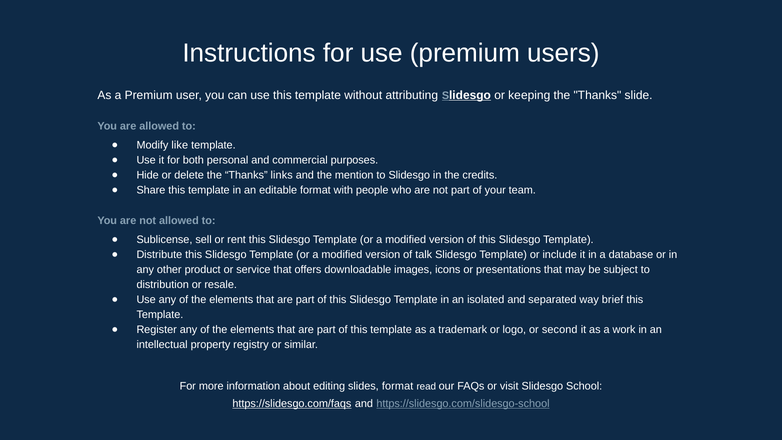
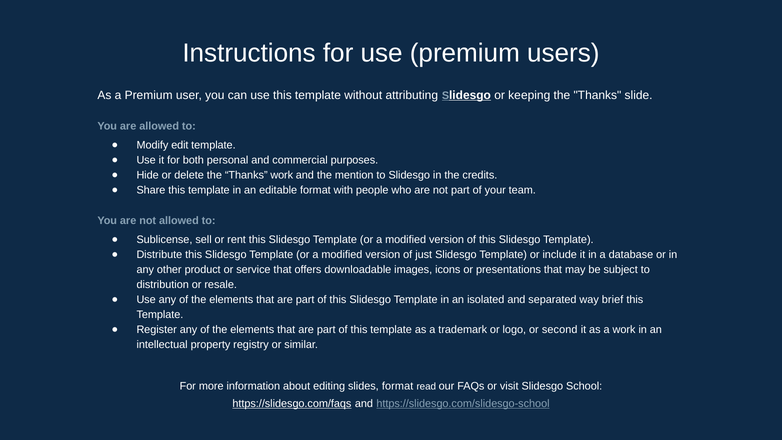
like: like -> edit (180, 145)
Thanks links: links -> work (282, 175)
talk: talk -> just (424, 255)
